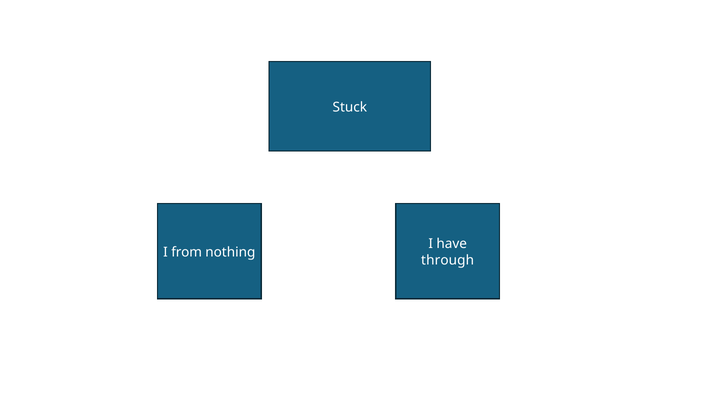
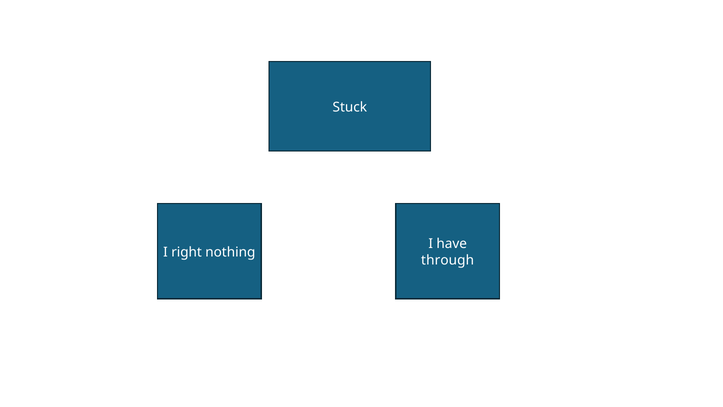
from: from -> right (187, 252)
